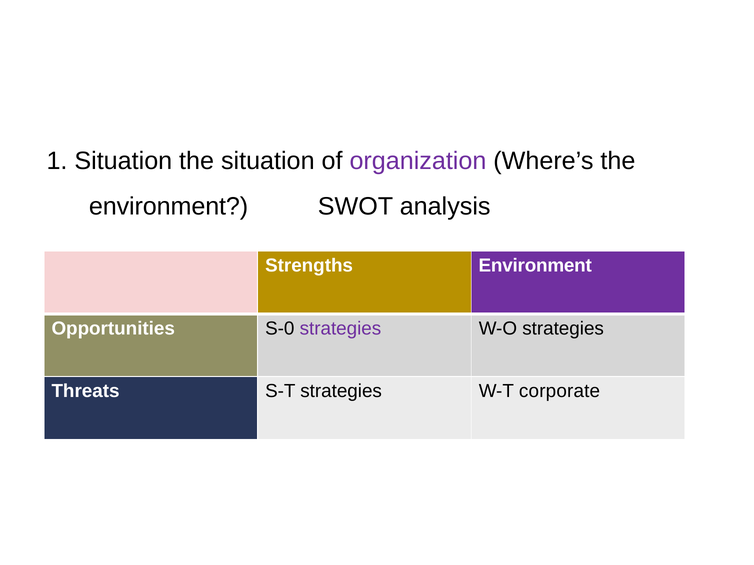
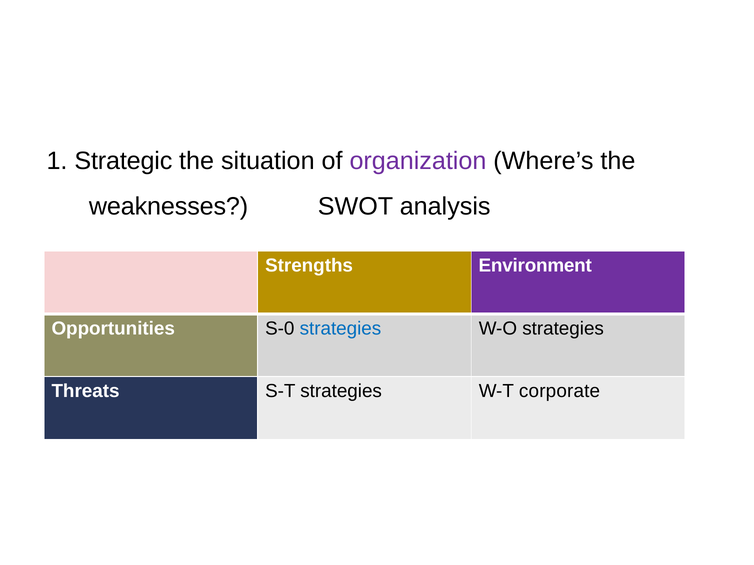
1 Situation: Situation -> Strategic (123, 161)
environment: environment -> weaknesses (169, 207)
strategies colour: purple -> blue (340, 329)
